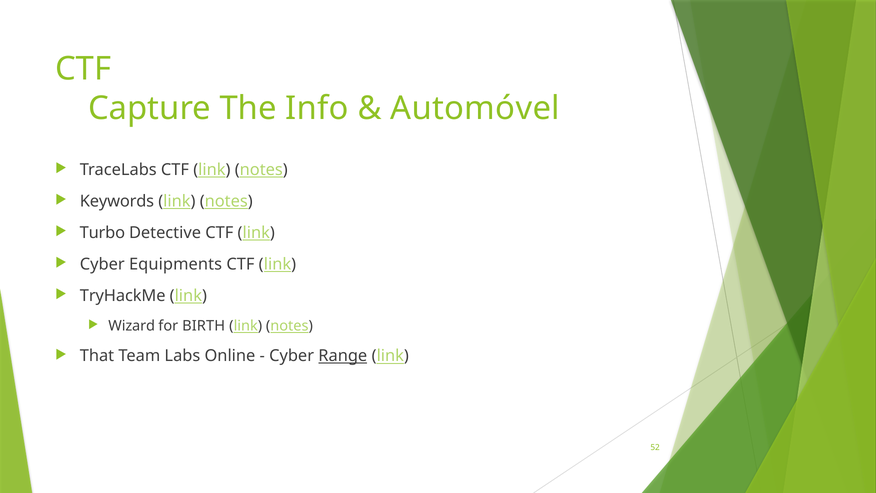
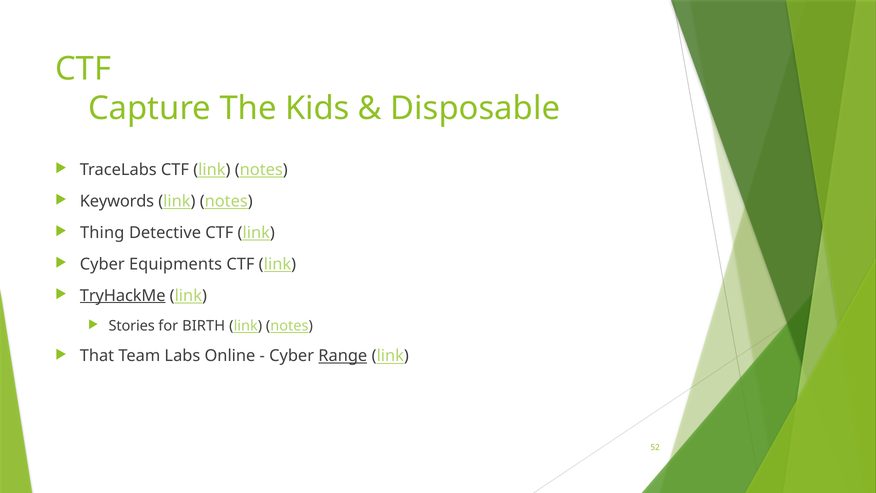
Info: Info -> Kids (317, 109)
Automóvel: Automóvel -> Disposable (475, 109)
Turbo: Turbo -> Thing (102, 232)
TryHackMe underline: none -> present (123, 295)
Wizard: Wizard -> Stories (132, 326)
